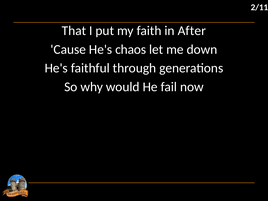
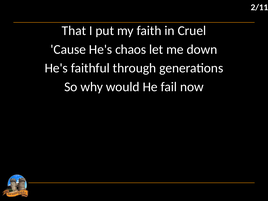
After: After -> Cruel (192, 31)
